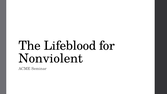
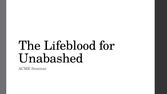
Nonviolent: Nonviolent -> Unabashed (51, 58)
